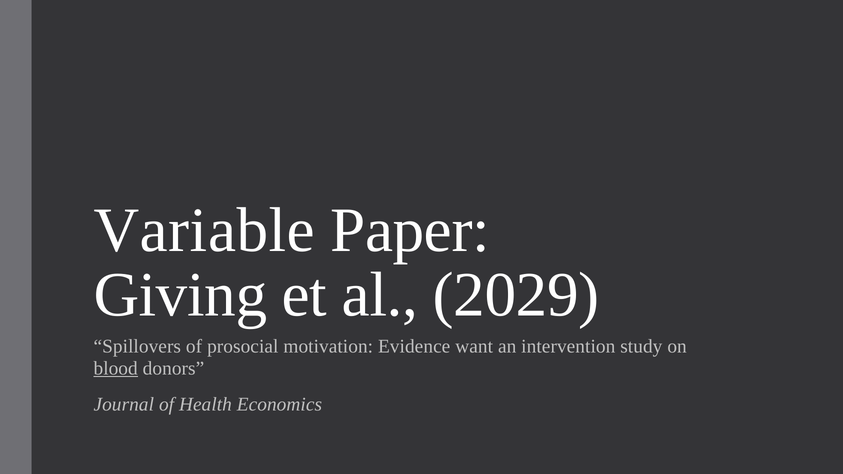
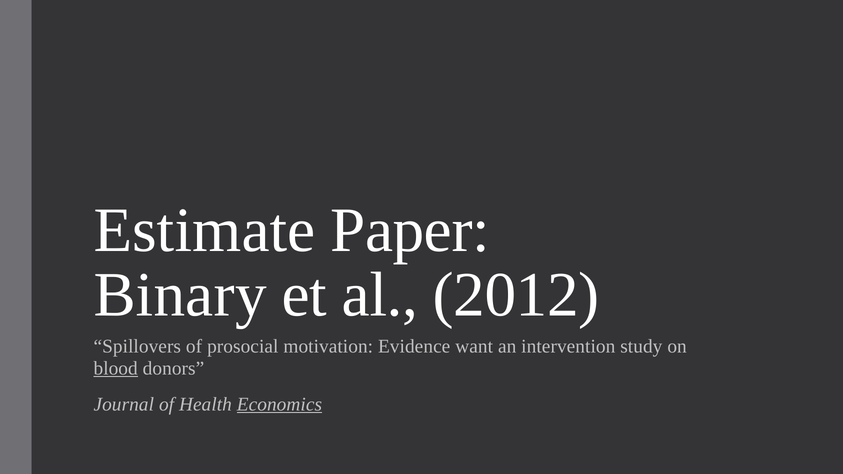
Variable: Variable -> Estimate (204, 230)
Giving: Giving -> Binary (180, 295)
2029: 2029 -> 2012 (516, 295)
Economics underline: none -> present (279, 404)
